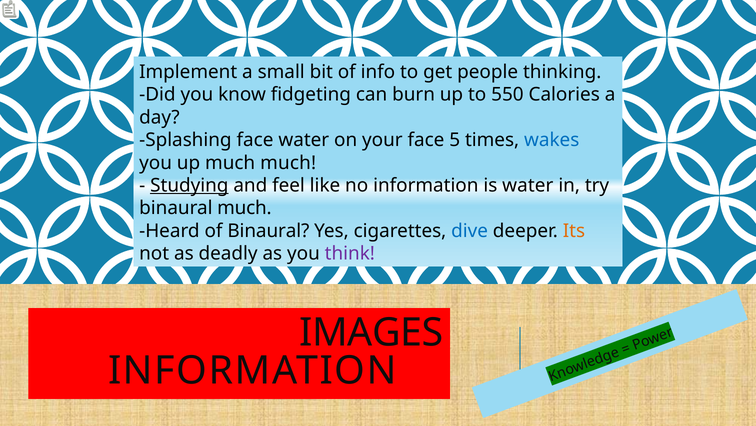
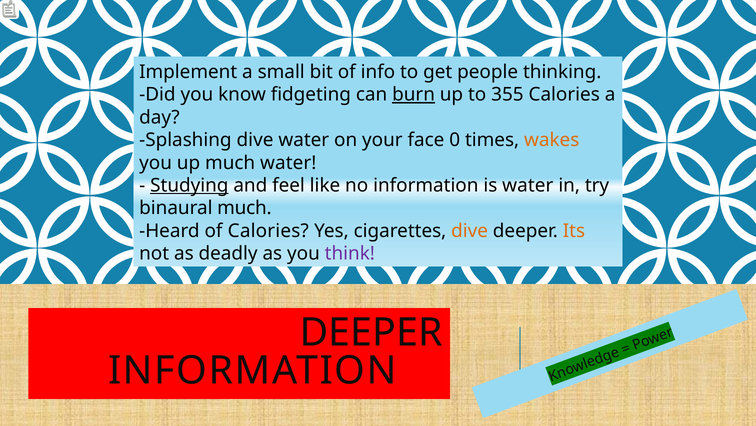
burn underline: none -> present (414, 94)
550: 550 -> 355 (507, 94)
Splashing face: face -> dive (255, 140)
5: 5 -> 0 (455, 140)
wakes colour: blue -> orange (552, 140)
much much: much -> water (288, 162)
of Binaural: Binaural -> Calories (268, 231)
dive colour: blue -> orange (470, 231)
IMAGES: IMAGES -> DEEPER (371, 332)
